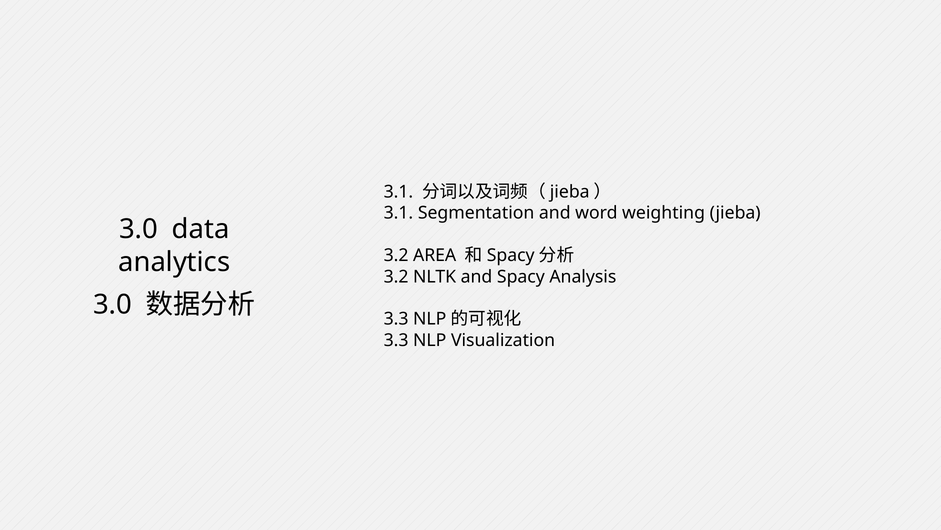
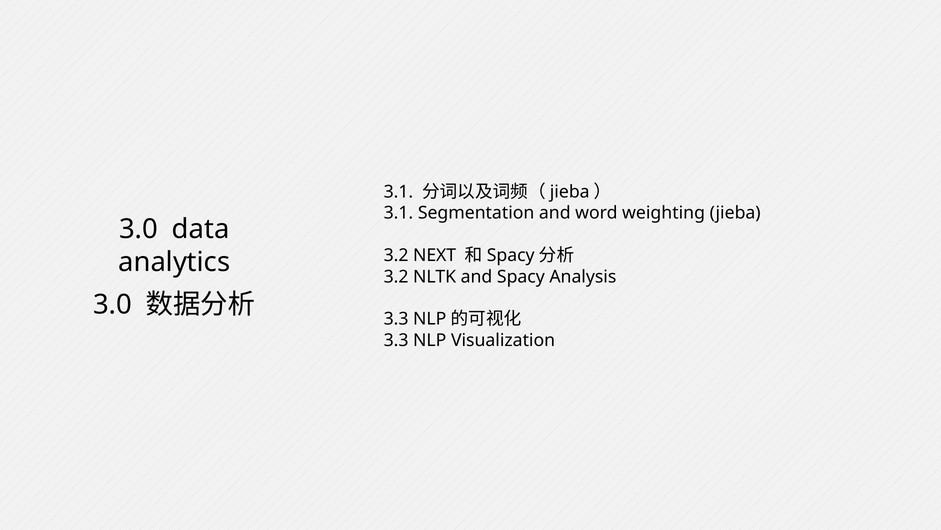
AREA: AREA -> NEXT (435, 255)
